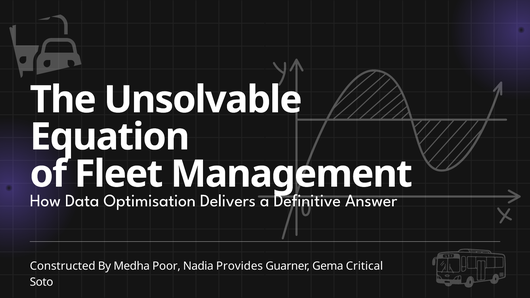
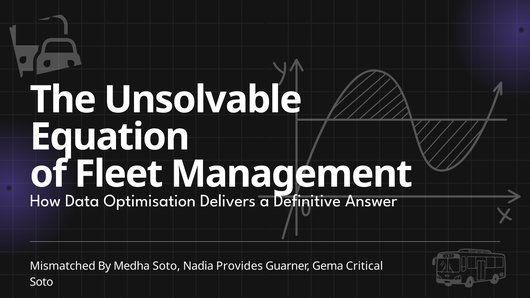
Constructed: Constructed -> Mismatched (63, 266)
Medha Poor: Poor -> Soto (166, 266)
